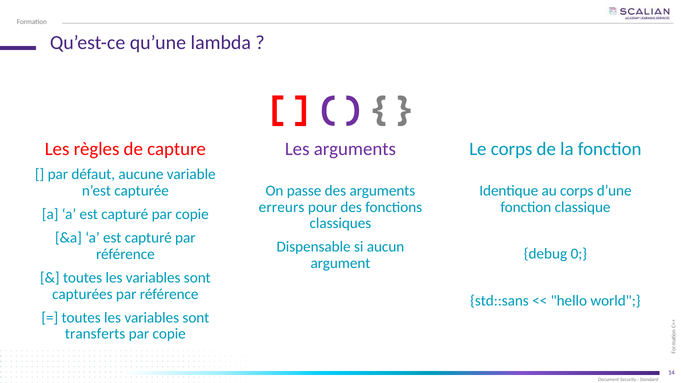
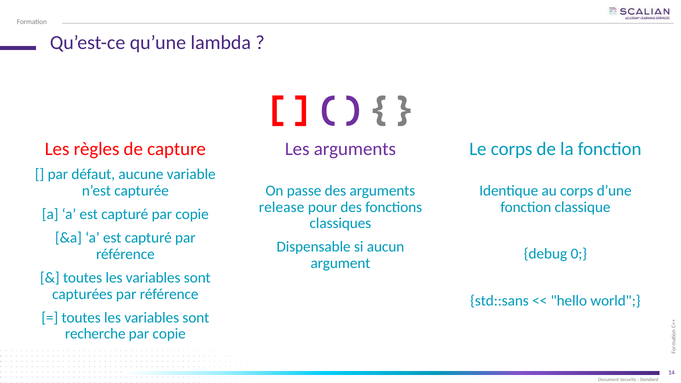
erreurs: erreurs -> release (282, 207)
transferts: transferts -> recherche (95, 334)
